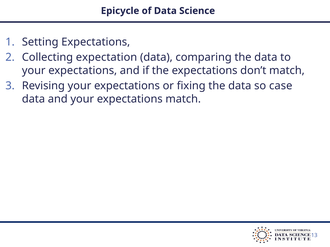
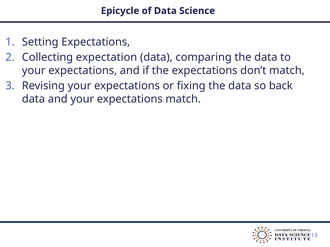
case: case -> back (281, 86)
